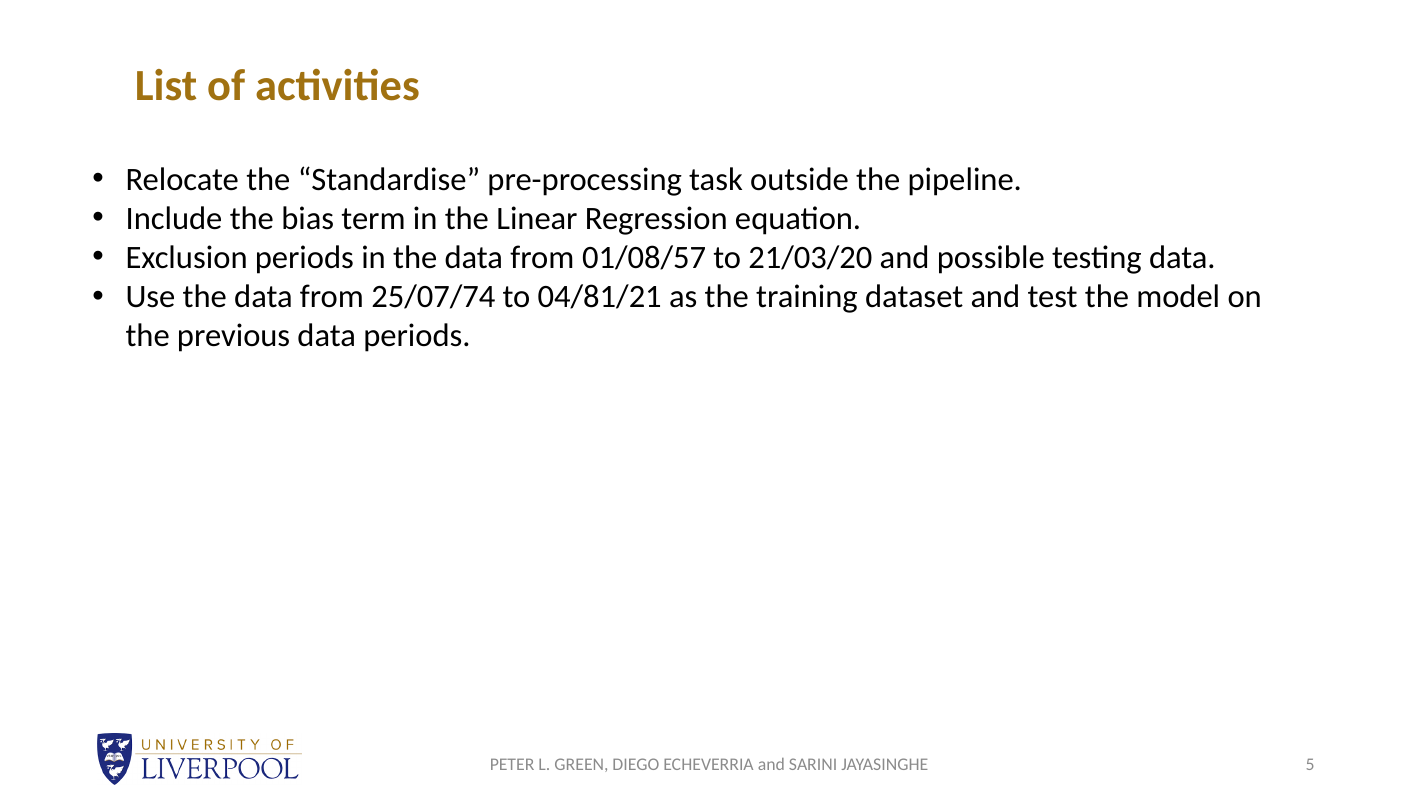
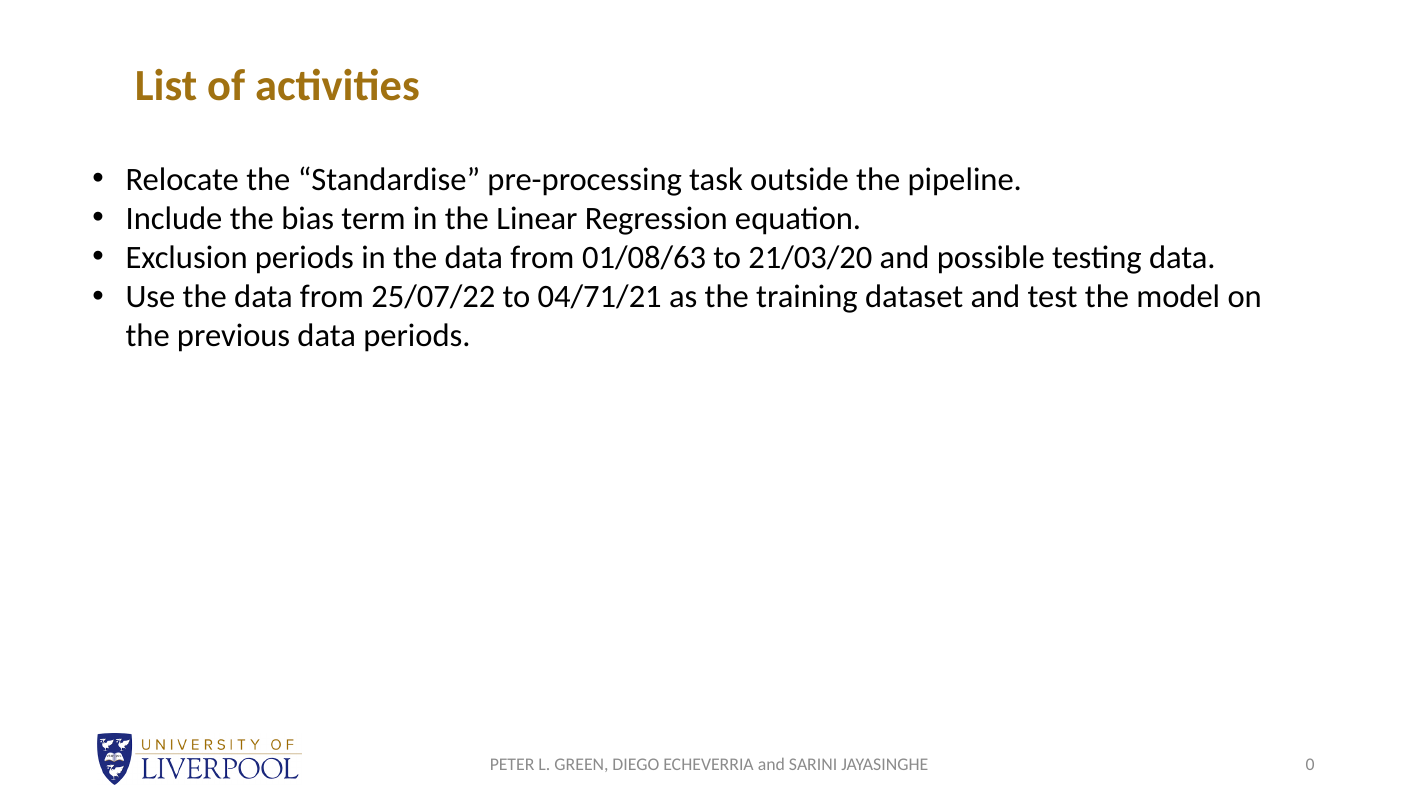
01/08/57: 01/08/57 -> 01/08/63 (644, 258)
25/07/74: 25/07/74 -> 25/07/22 (433, 297)
04/81/21: 04/81/21 -> 04/71/21 (600, 297)
5: 5 -> 0 (1310, 764)
